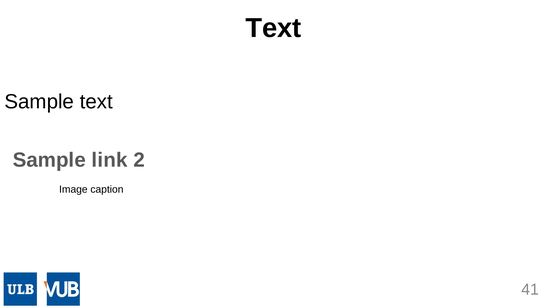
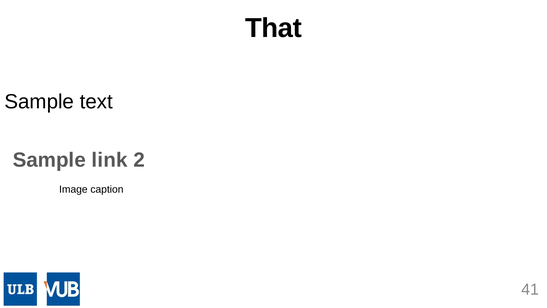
Text: Text -> That (274, 28)
